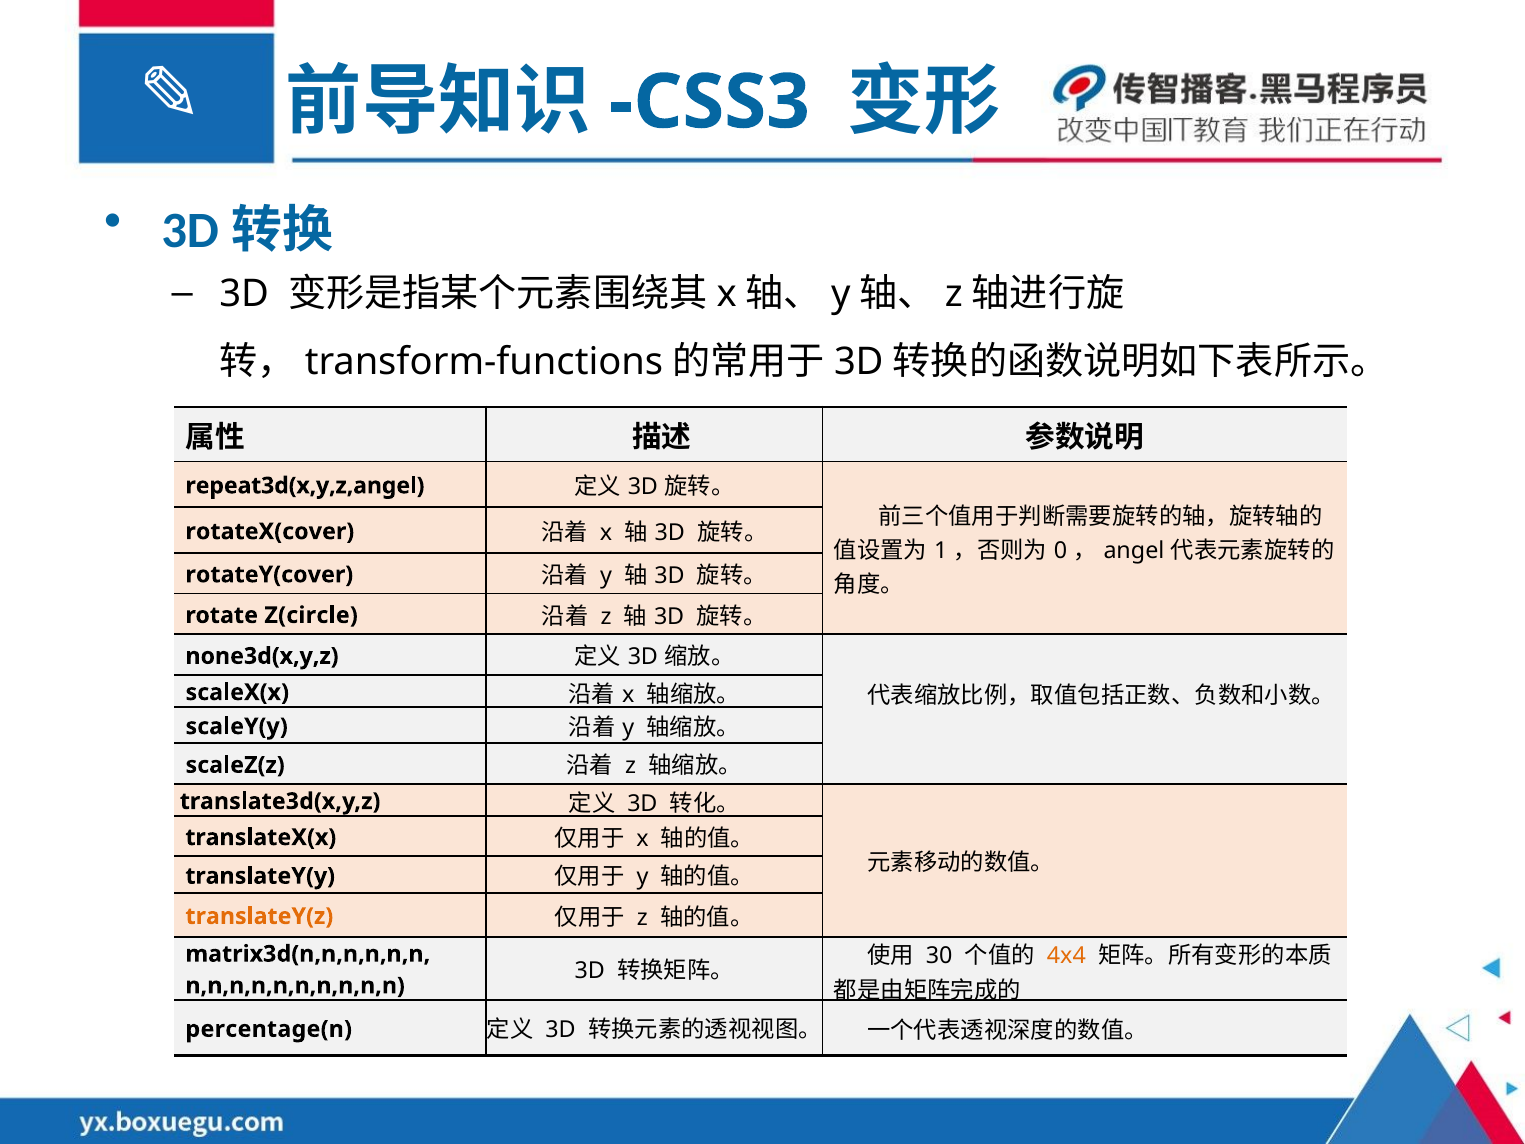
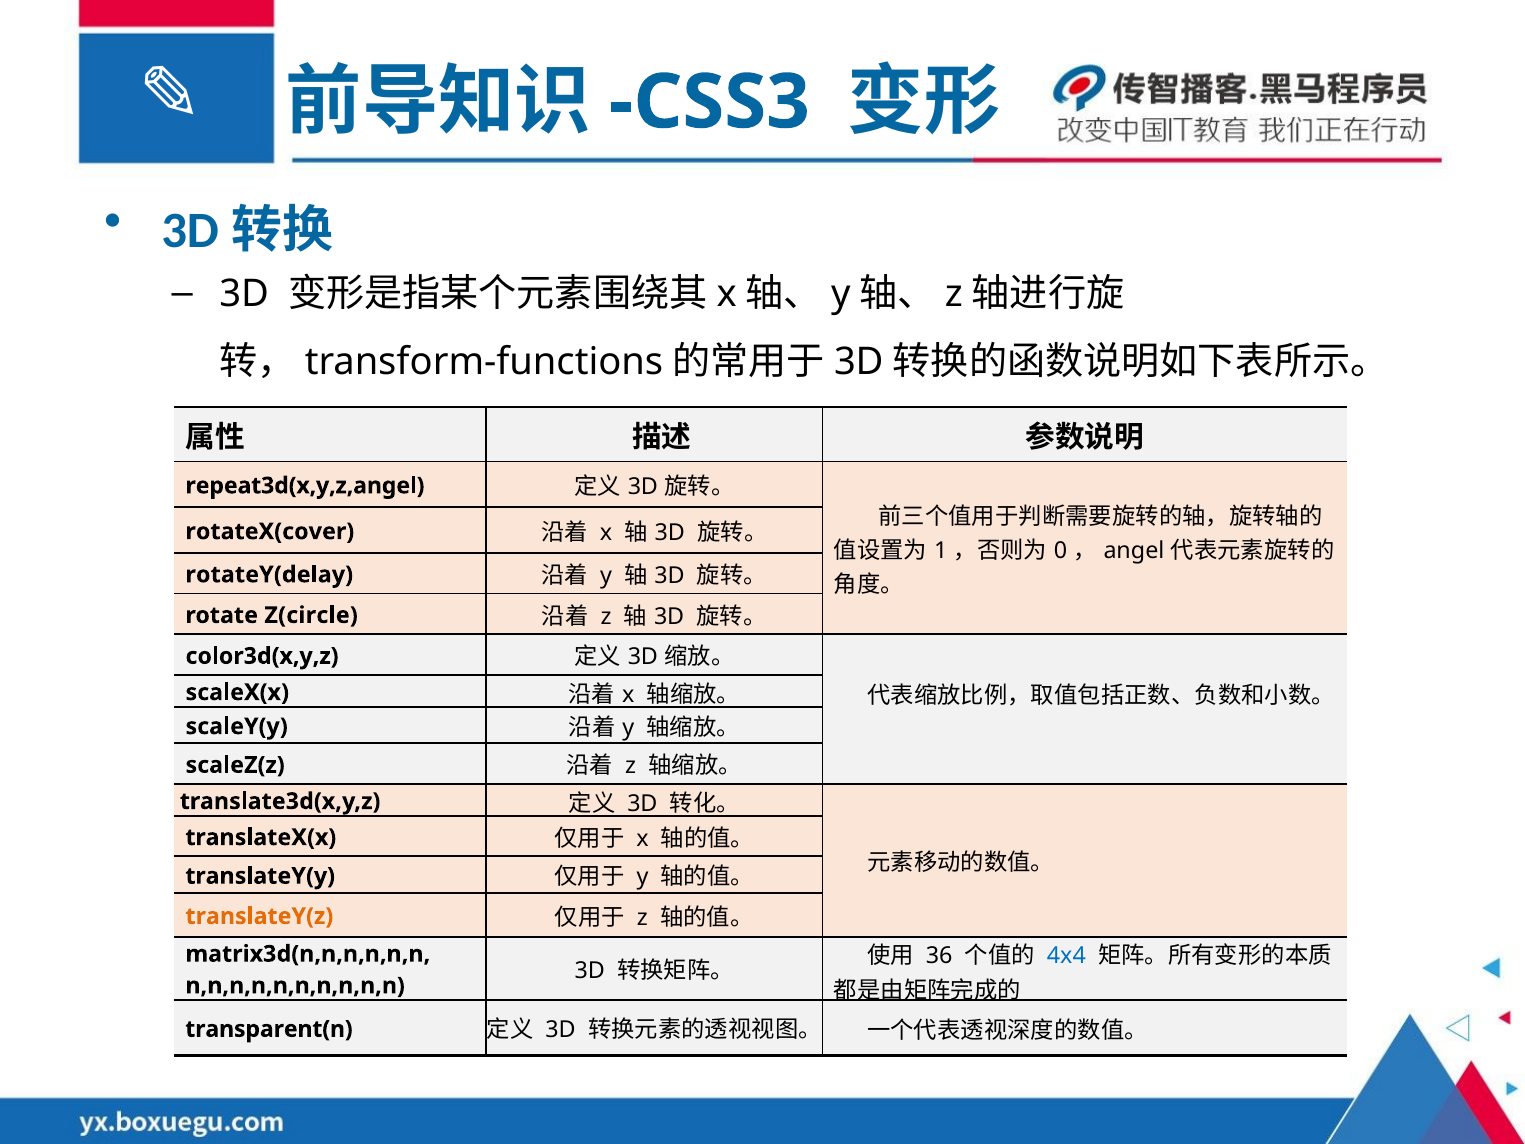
rotateY(cover: rotateY(cover -> rotateY(delay (269, 575)
none3d(x,y,z: none3d(x,y,z -> color3d(x,y,z (262, 656)
30: 30 -> 36 (939, 956)
4x4 colour: orange -> blue (1066, 956)
percentage(n: percentage(n -> transparent(n (269, 1029)
